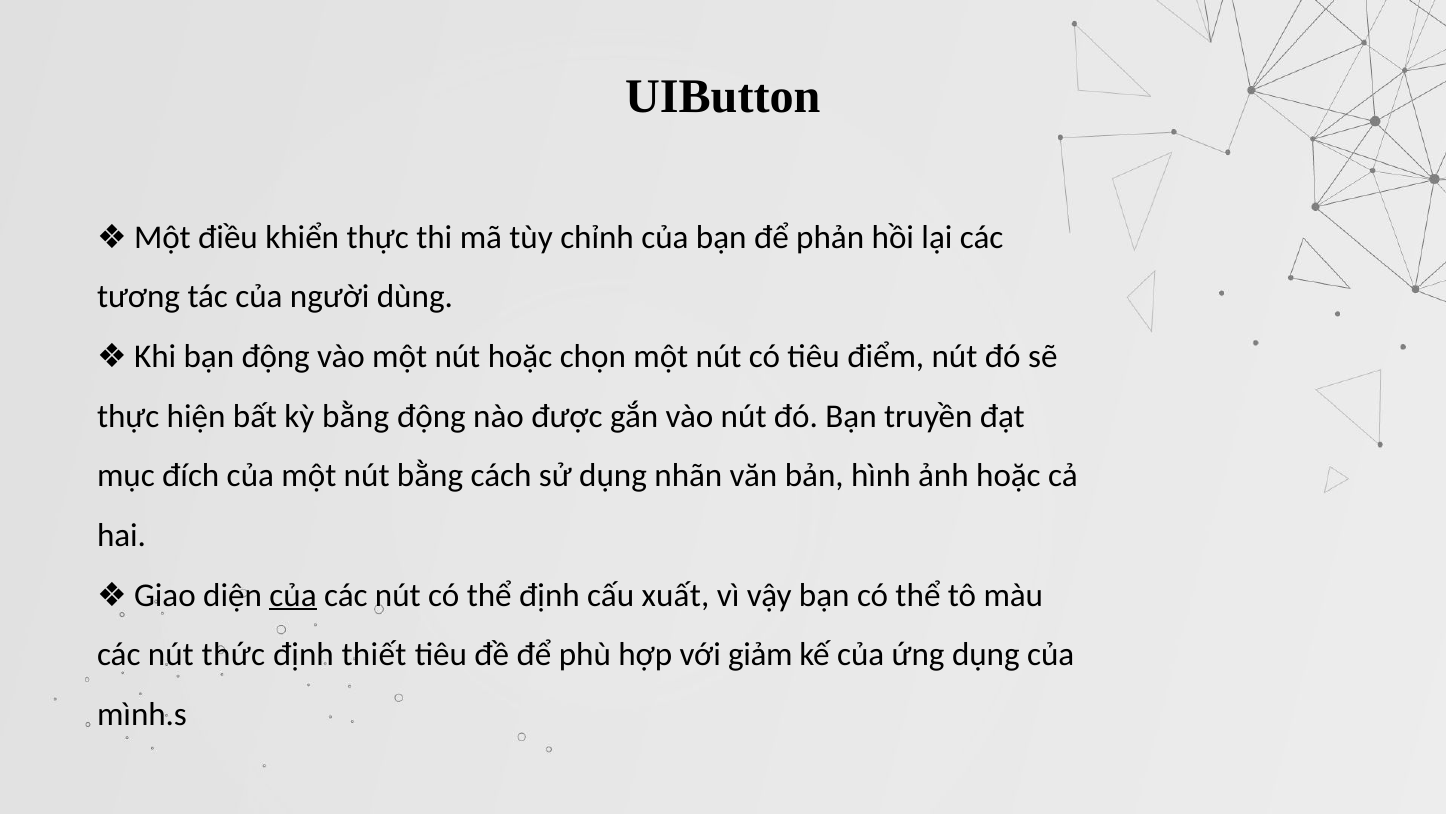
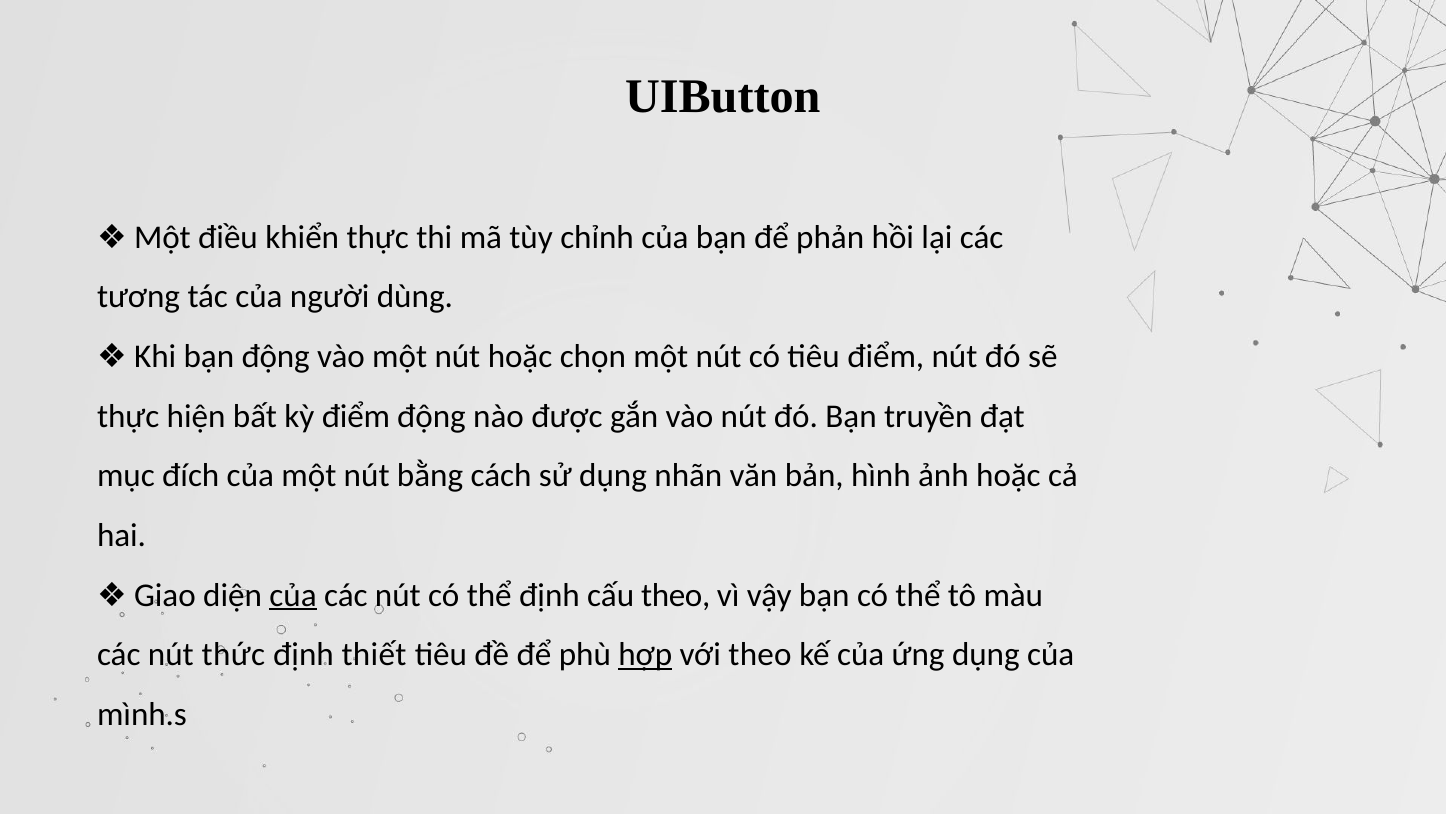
kỳ bằng: bằng -> điểm (356, 416)
cấu xuất: xuất -> theo (676, 595)
hợp underline: none -> present (645, 654)
với giảm: giảm -> theo (760, 654)
